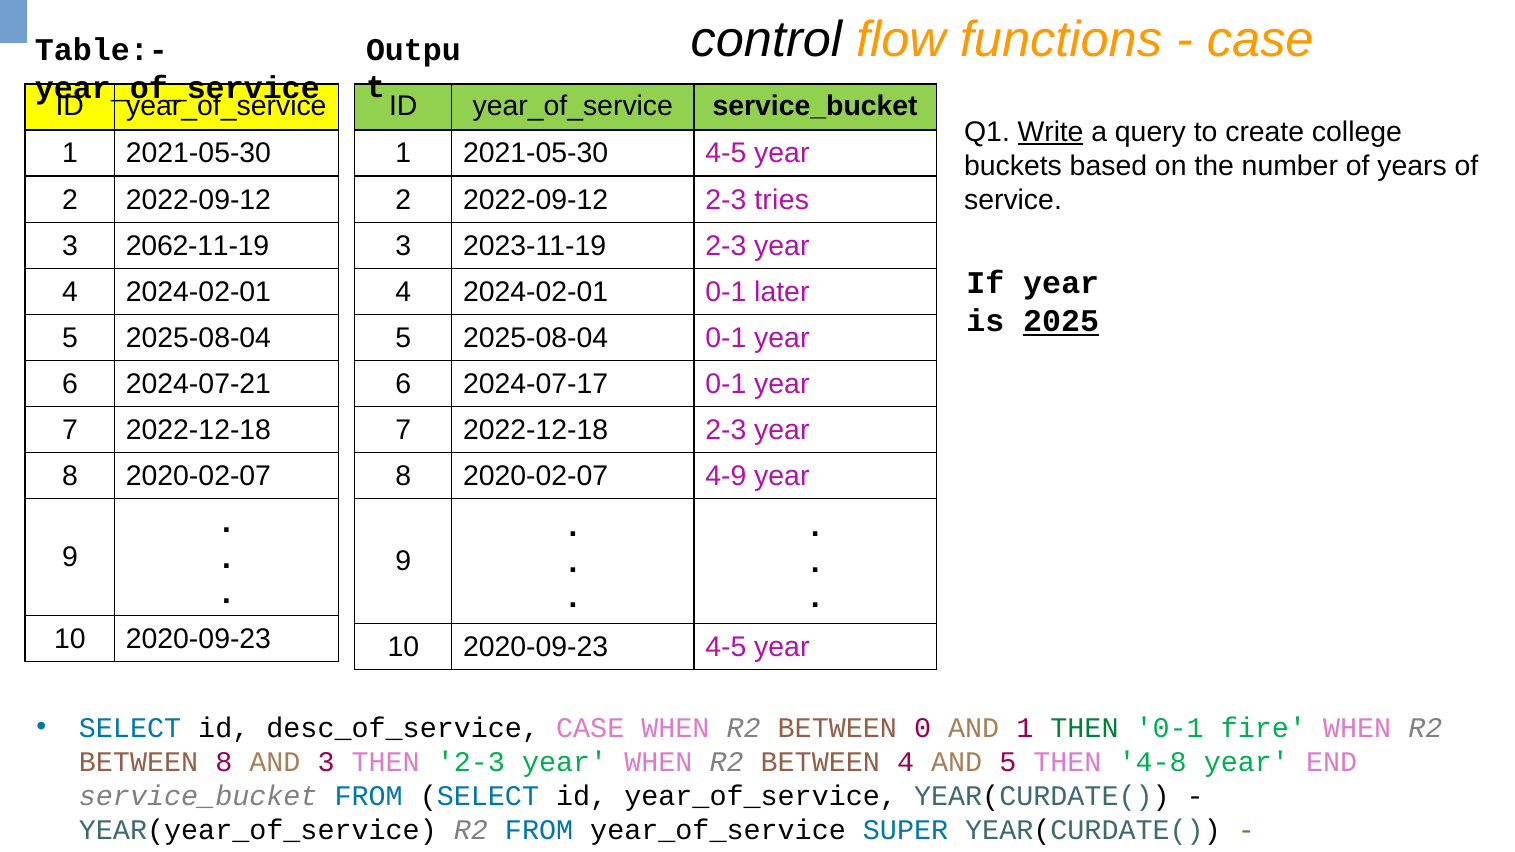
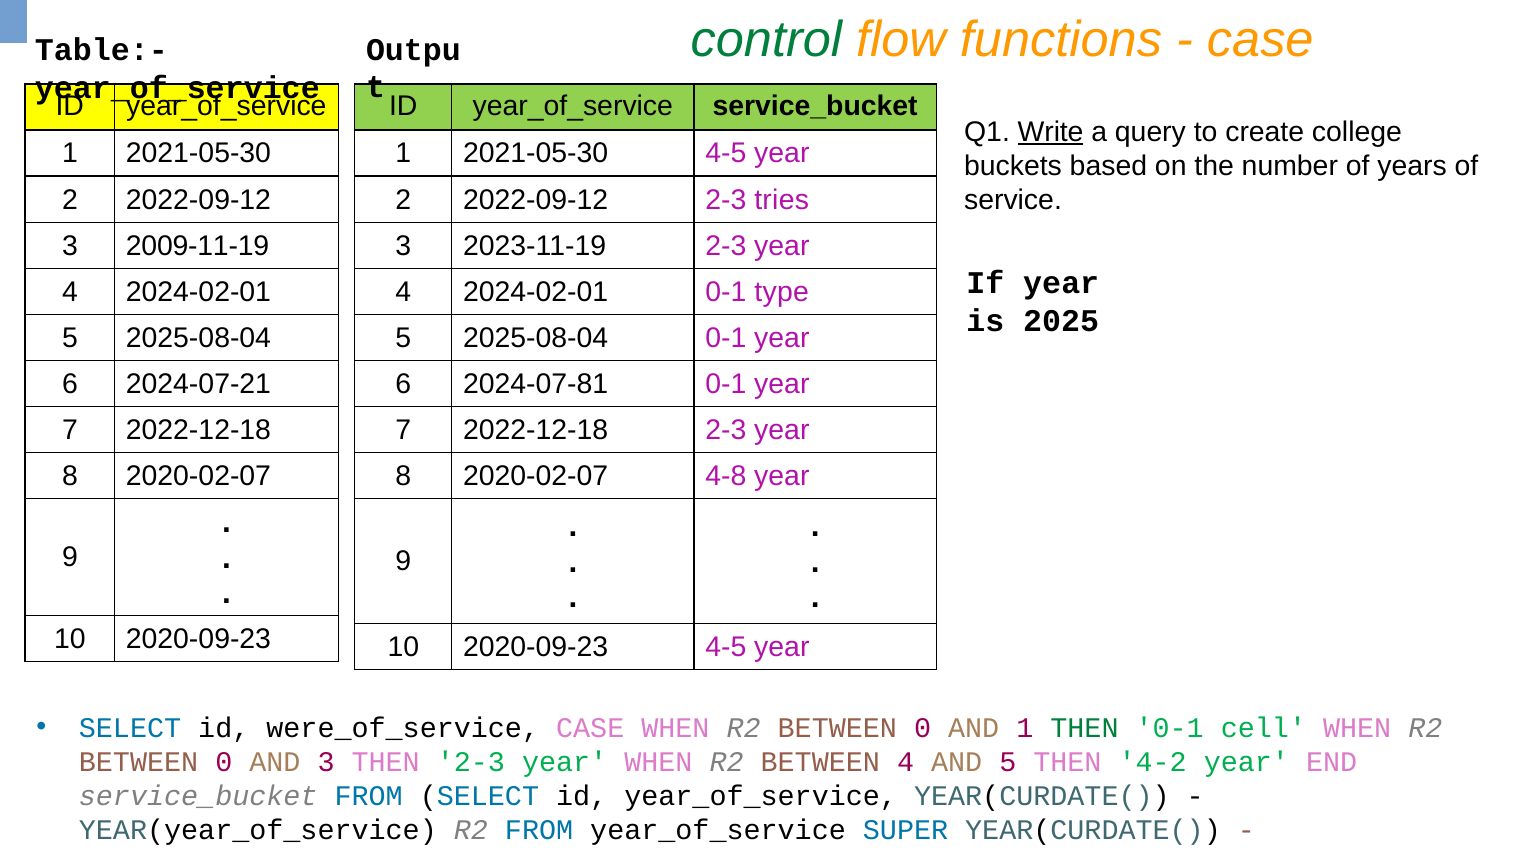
control colour: black -> green (766, 39)
2062-11-19: 2062-11-19 -> 2009-11-19 (198, 246)
later: later -> type (782, 292)
2025 underline: present -> none (1061, 321)
2024-07-17: 2024-07-17 -> 2024-07-81 (536, 384)
4-9: 4-9 -> 4-8 (726, 476)
desc_of_service: desc_of_service -> were_of_service (403, 728)
fire: fire -> cell (1263, 728)
8: 8 -> 0 (224, 762)
4-8: 4-8 -> 4-2 (1153, 762)
